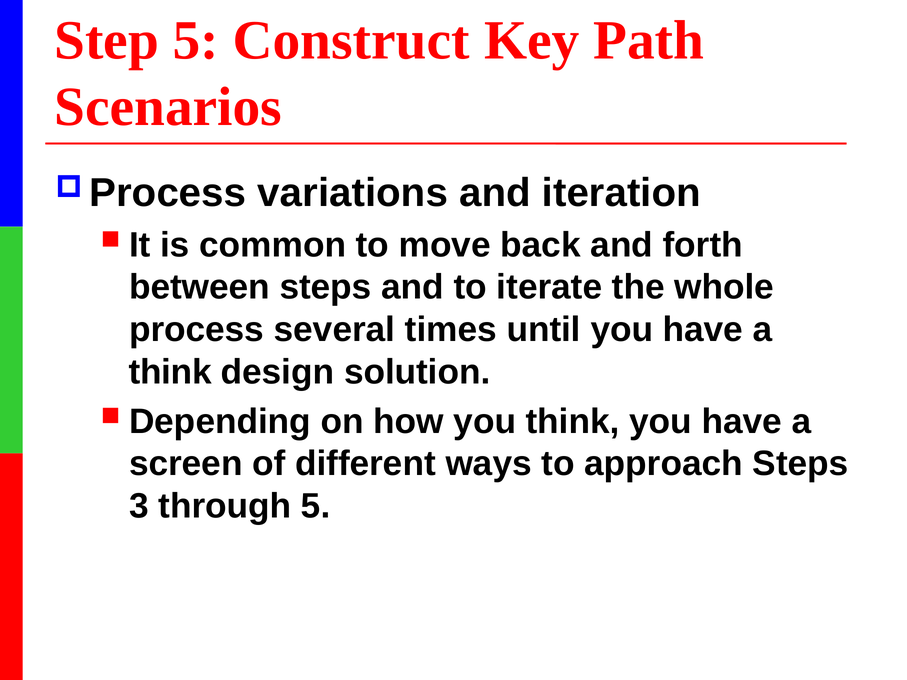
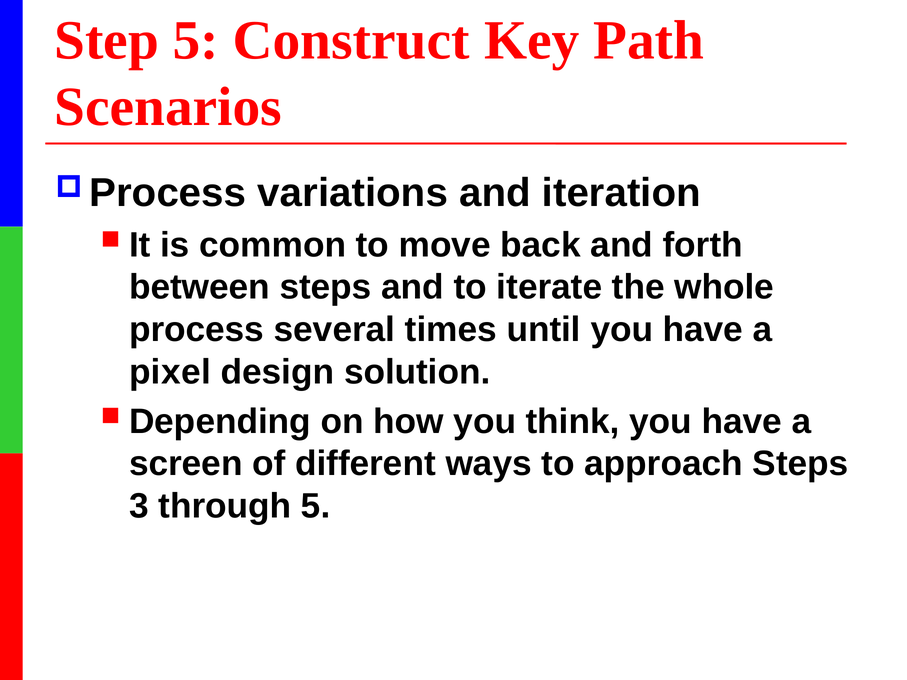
think: think -> pixel (170, 372)
